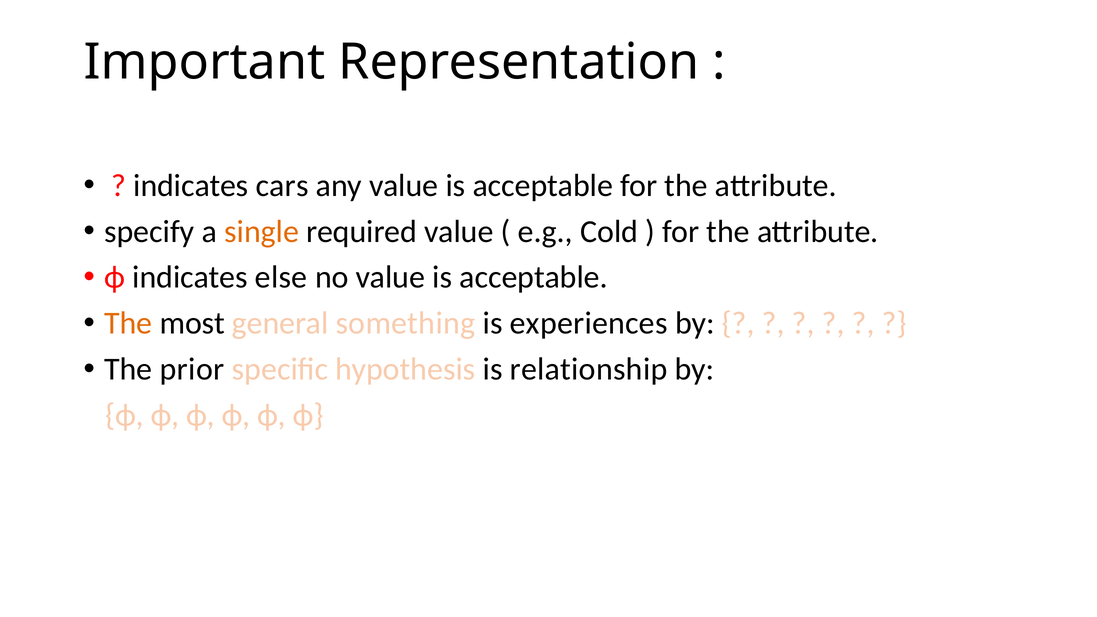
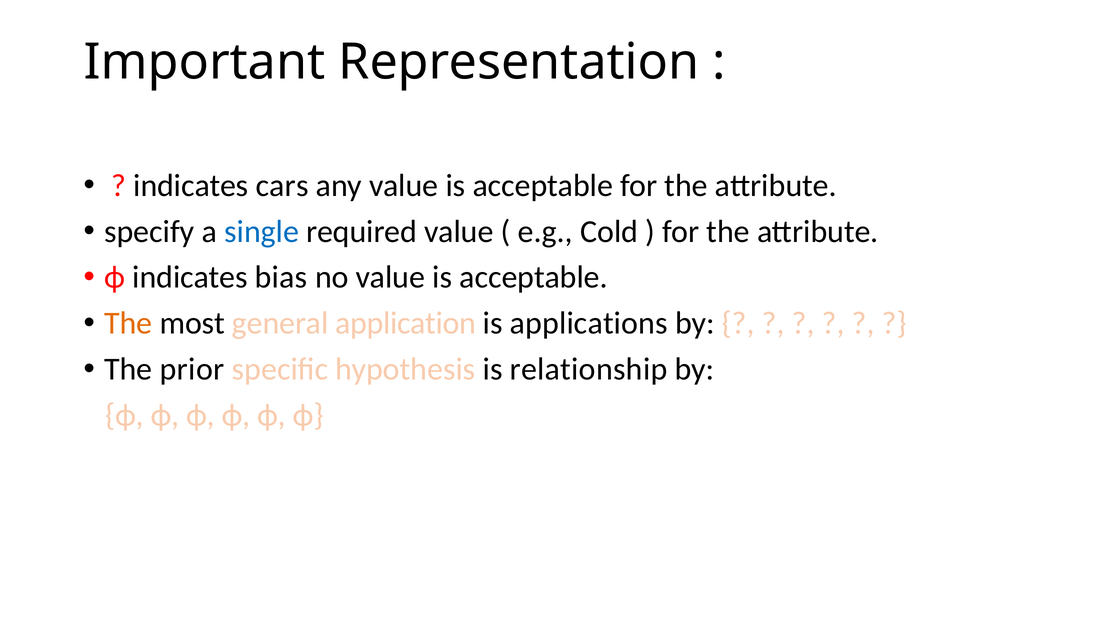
single colour: orange -> blue (262, 231)
else: else -> bias (281, 277)
something: something -> application (406, 323)
experiences: experiences -> applications (589, 323)
